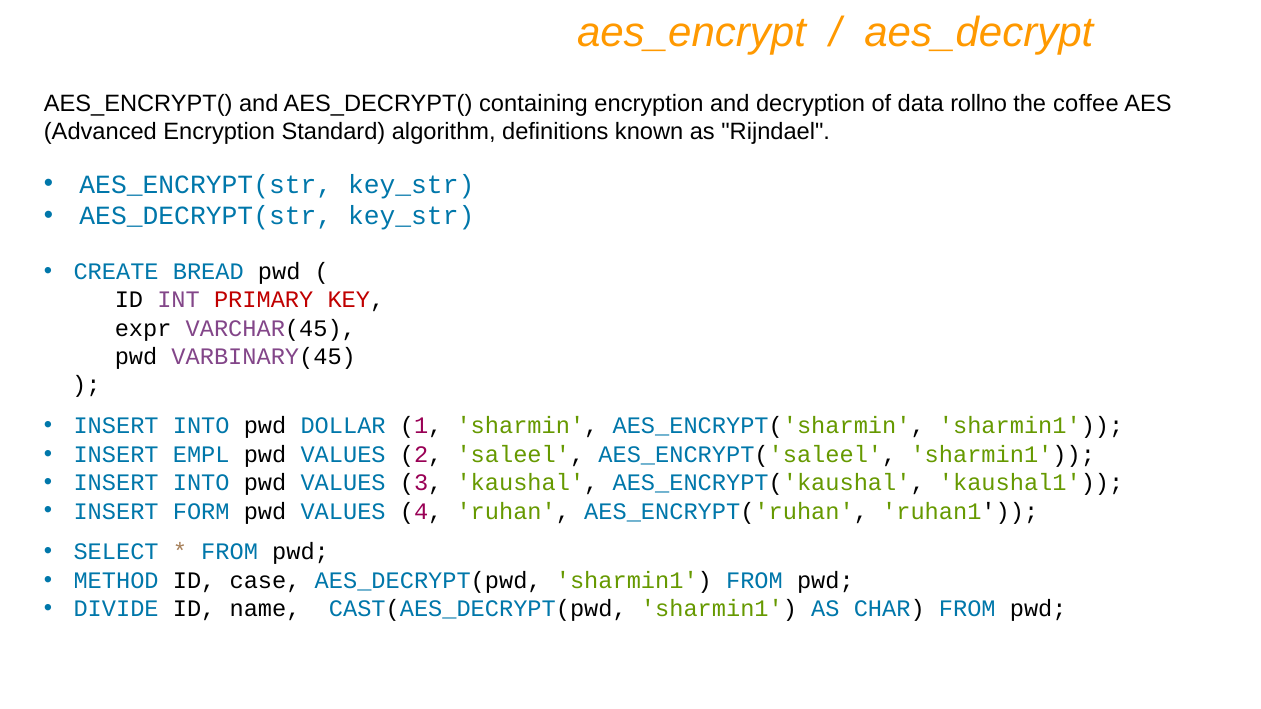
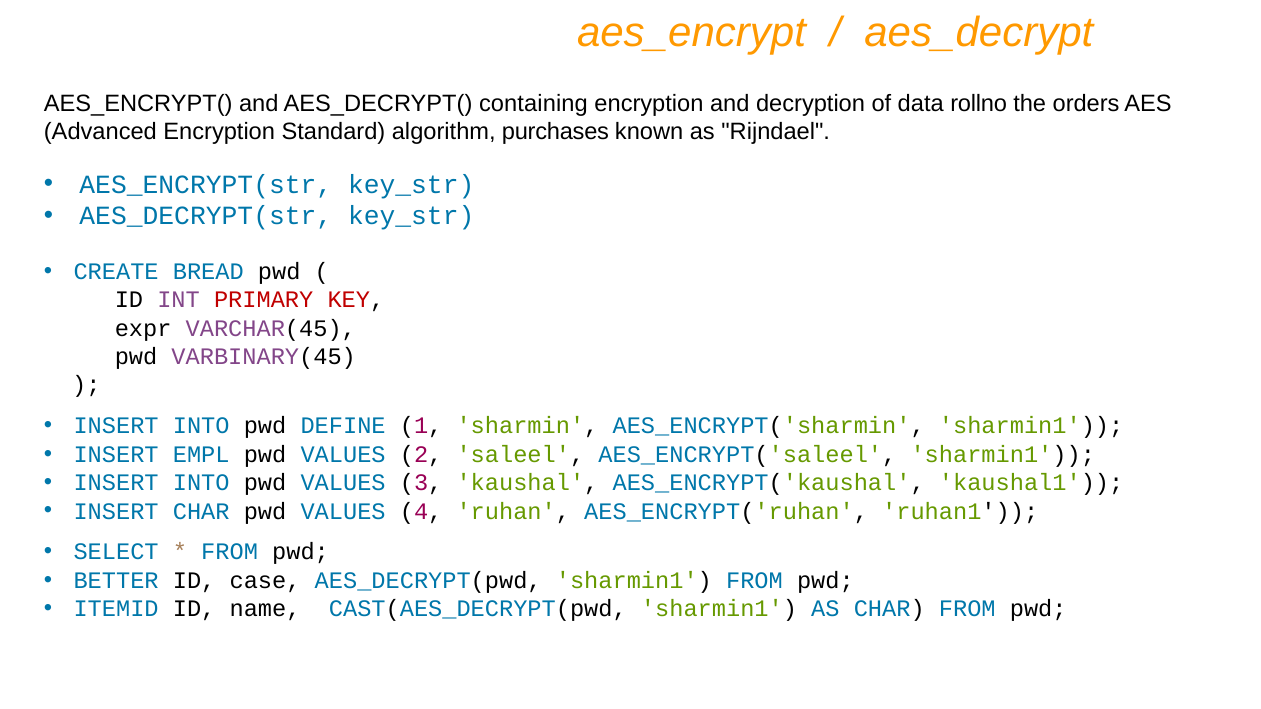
coffee: coffee -> orders (1086, 103)
definitions: definitions -> purchases (555, 132)
DOLLAR: DOLLAR -> DEFINE (343, 426)
INSERT FORM: FORM -> CHAR (201, 511)
METHOD: METHOD -> BETTER (116, 581)
DIVIDE: DIVIDE -> ITEMID (116, 609)
